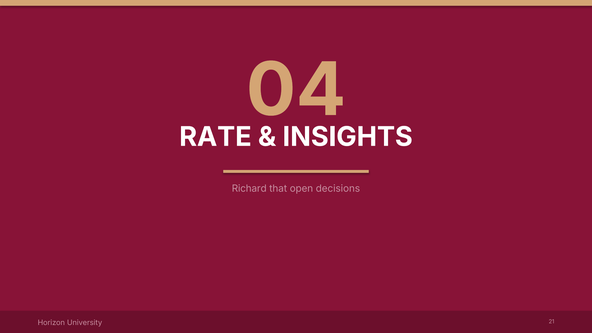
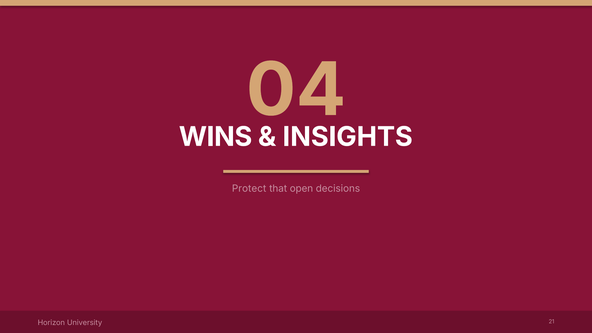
RATE: RATE -> WINS (216, 137)
Richard: Richard -> Protect (249, 188)
